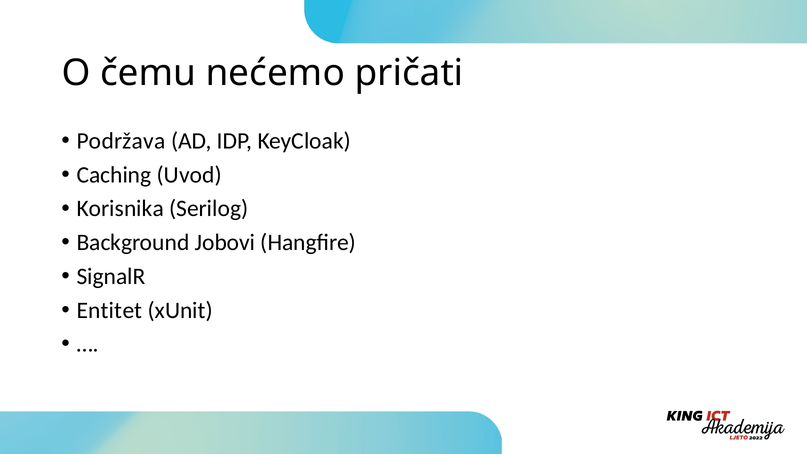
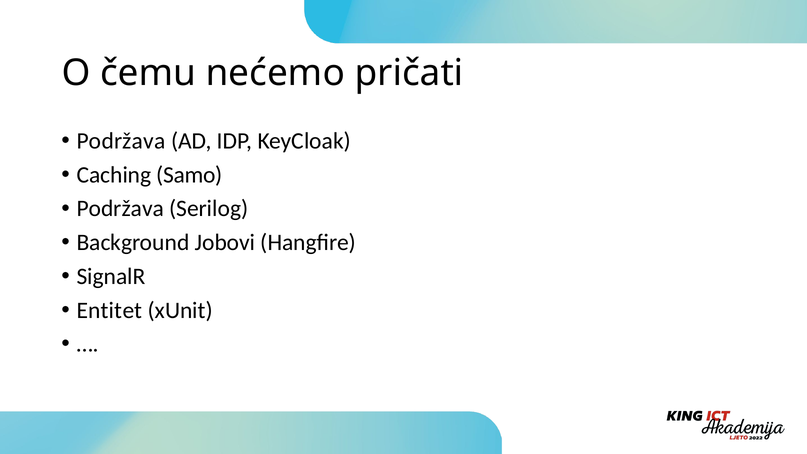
Uvod: Uvod -> Samo (189, 175)
Korisnika: Korisnika -> Podržava (120, 209)
